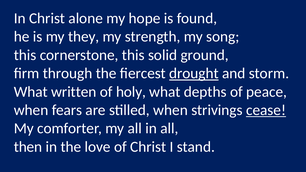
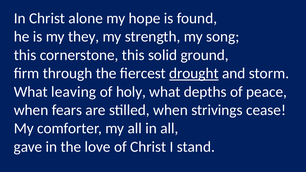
written: written -> leaving (74, 92)
cease underline: present -> none (266, 110)
then: then -> gave (28, 147)
